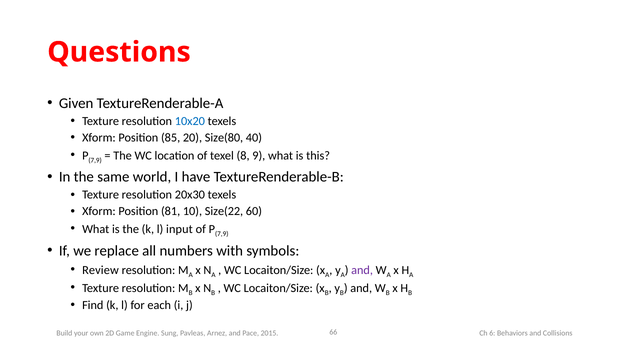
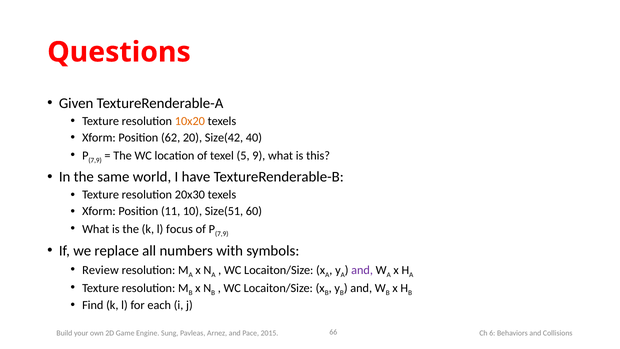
10x20 colour: blue -> orange (190, 121)
85: 85 -> 62 (171, 137)
Size(80: Size(80 -> Size(42 (224, 137)
8: 8 -> 5 (243, 155)
81: 81 -> 11 (171, 211)
Size(22: Size(22 -> Size(51 (224, 211)
input: input -> focus (180, 229)
